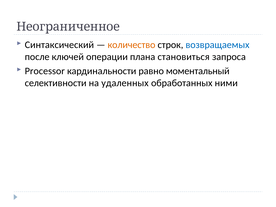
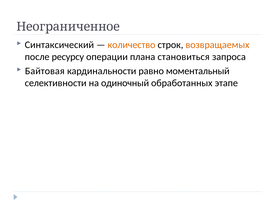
возвращаемых colour: blue -> orange (217, 45)
ключей: ключей -> ресурсу (68, 57)
Processor: Processor -> Байтовая (45, 71)
удаленных: удаленных -> одиночный (125, 83)
ними: ними -> этапе (226, 83)
